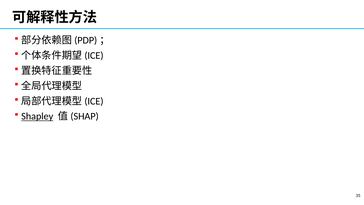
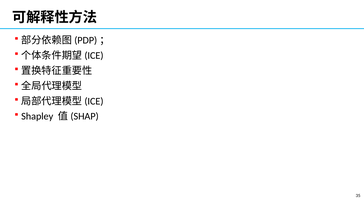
Shapley underline: present -> none (37, 116)
